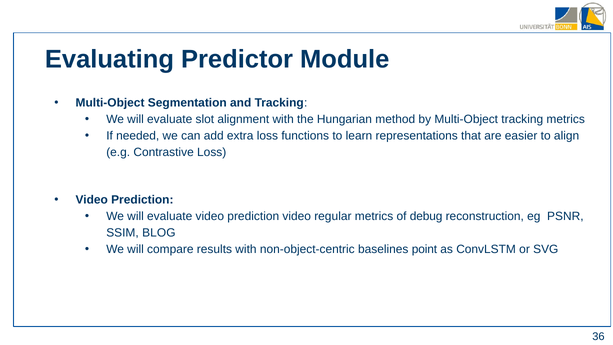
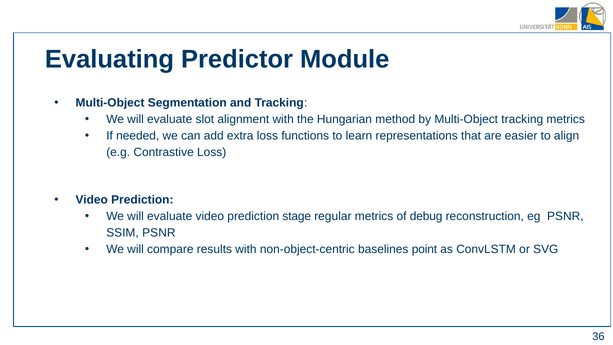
prediction video: video -> stage (297, 216)
SSIM BLOG: BLOG -> PSNR (159, 233)
